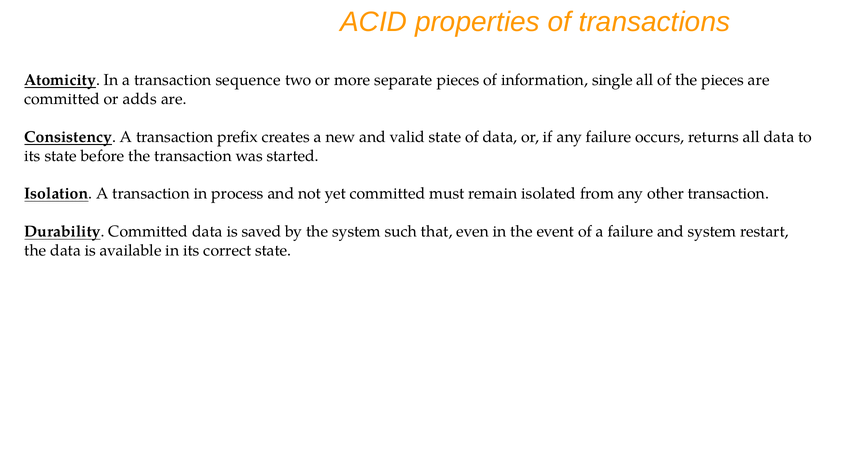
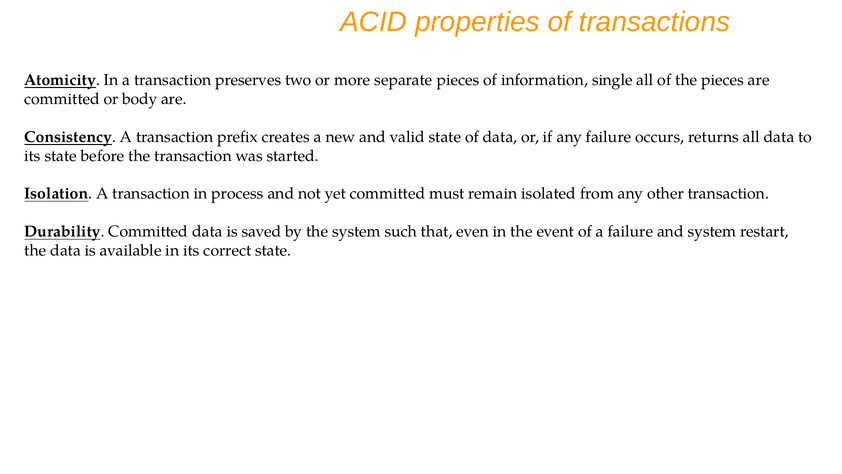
sequence: sequence -> preserves (248, 80)
adds: adds -> body (140, 99)
